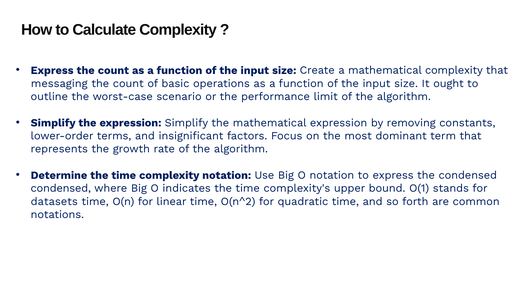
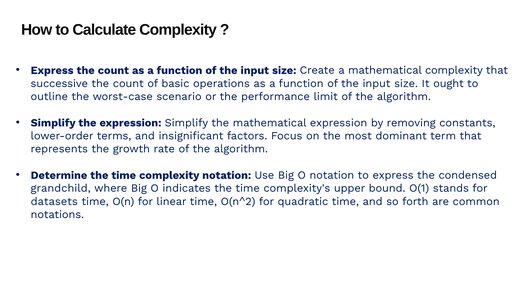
messaging: messaging -> successive (59, 84)
condensed: condensed -> grandchild (61, 189)
